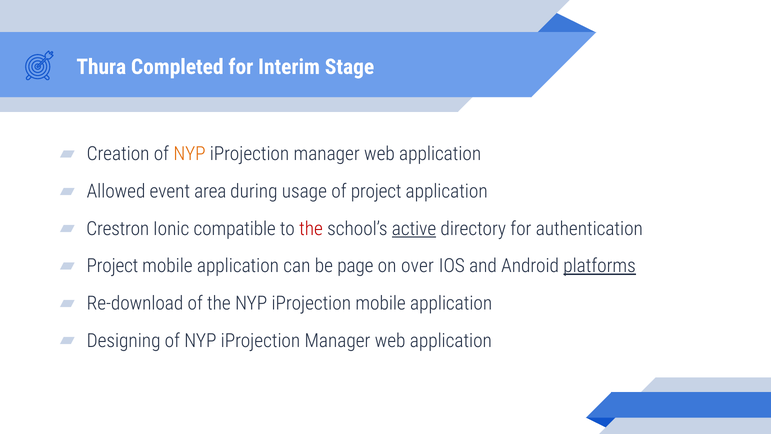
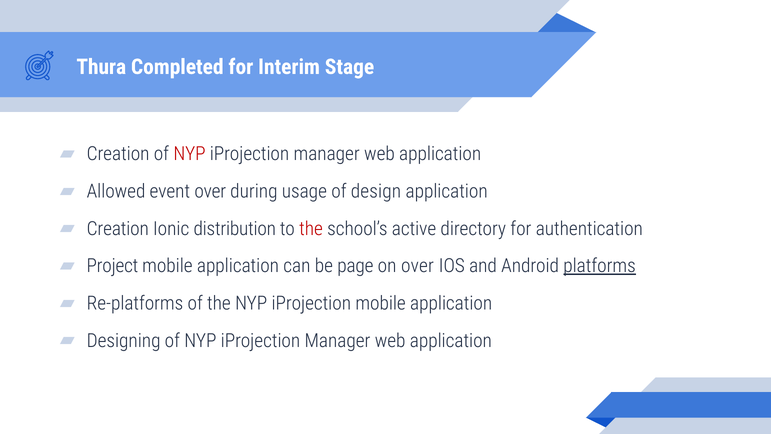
NYP colour: orange -> red (189, 154)
event area: area -> over (210, 191)
of project: project -> design (376, 191)
Crestron: Crestron -> Creation (118, 228)
compatible: compatible -> distribution (235, 228)
active underline: present -> none (414, 228)
Re-download: Re-download -> Re-platforms (135, 303)
